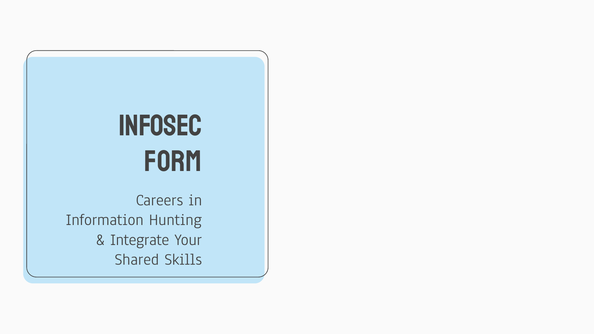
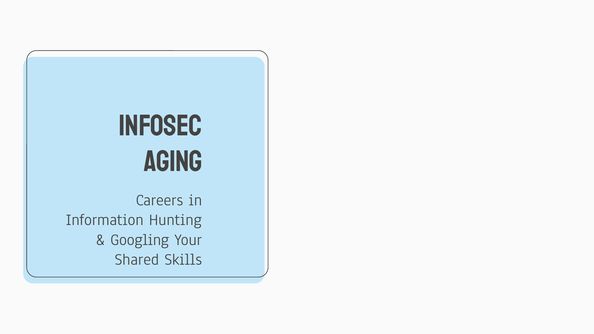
Form: Form -> Aging (173, 161)
Integrate: Integrate -> Googling (140, 240)
